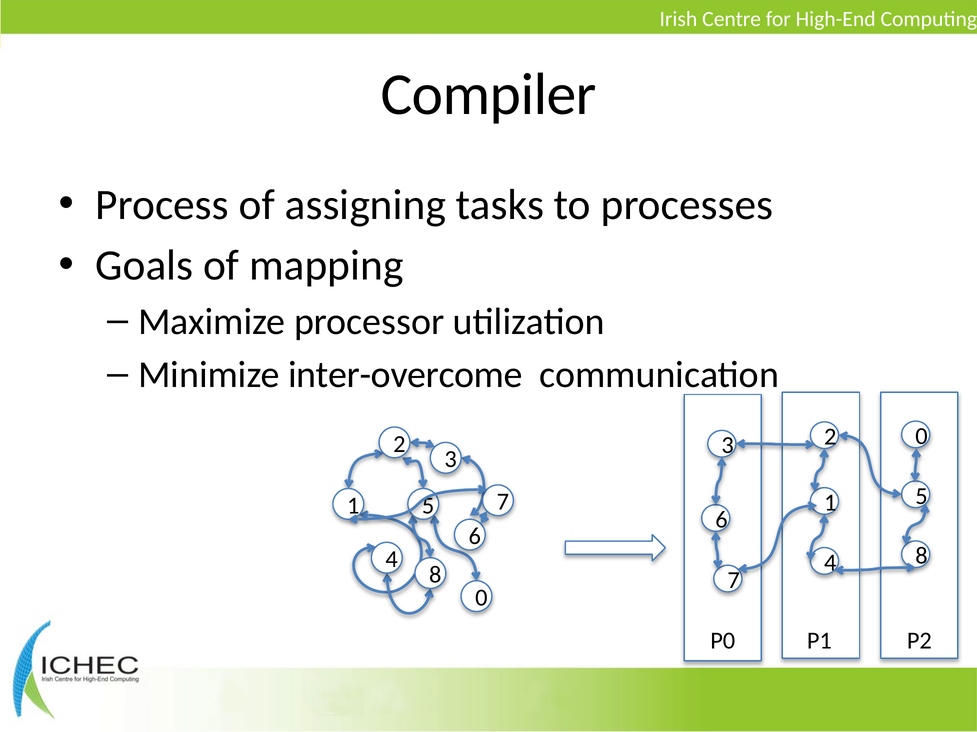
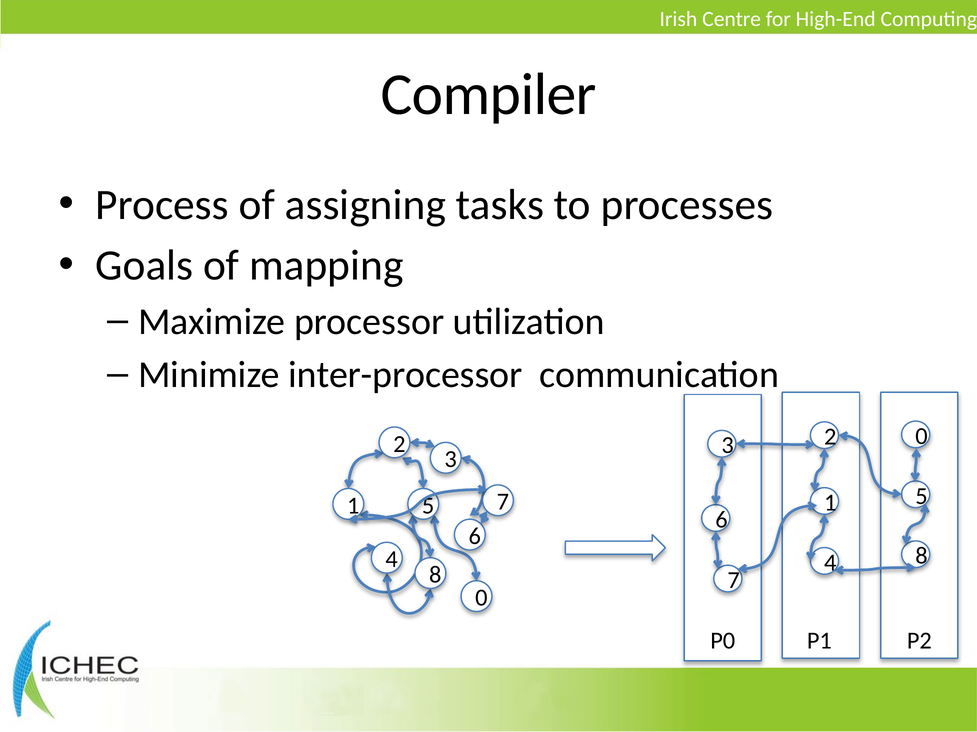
inter-overcome: inter-overcome -> inter-processor (405, 375)
